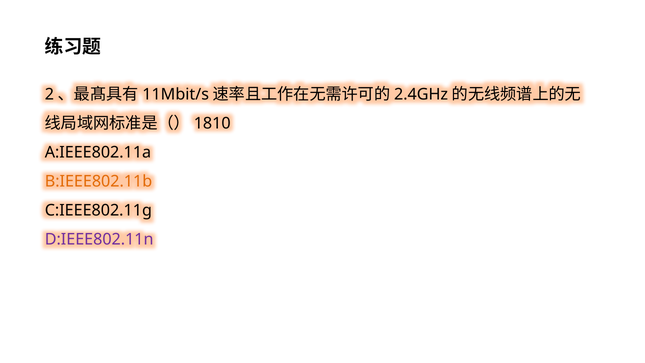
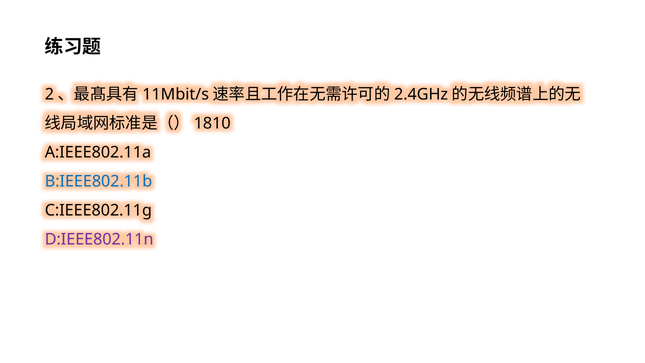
B:IEEE802.11b colour: orange -> blue (98, 181)
